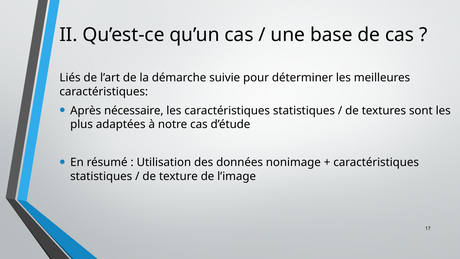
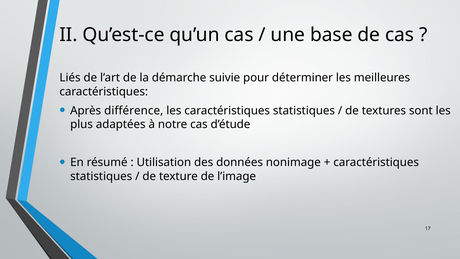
nécessaire: nécessaire -> différence (134, 111)
